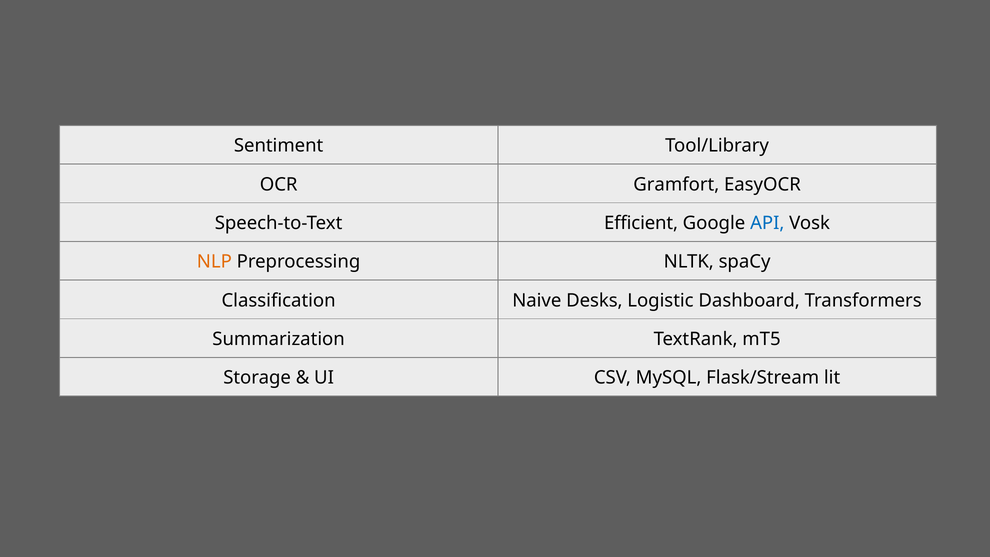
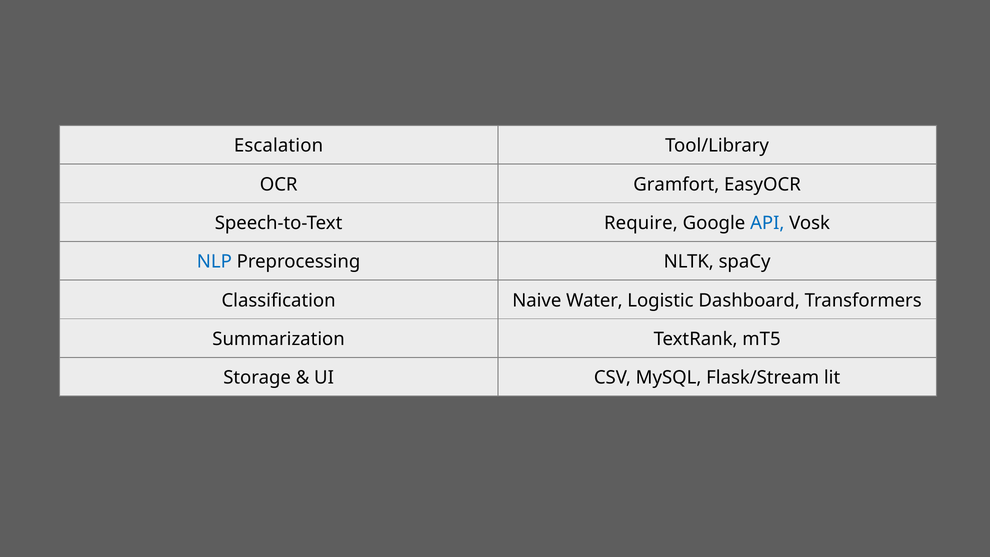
Sentiment: Sentiment -> Escalation (279, 146)
Efficient: Efficient -> Require (641, 223)
NLP colour: orange -> blue (214, 262)
Desks: Desks -> Water (594, 300)
